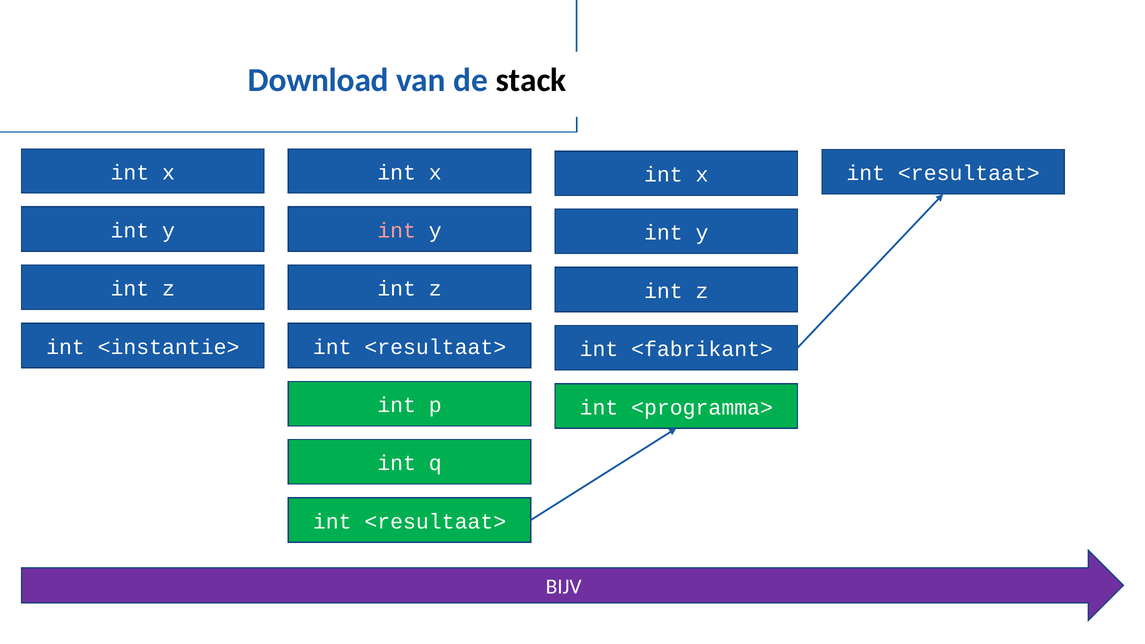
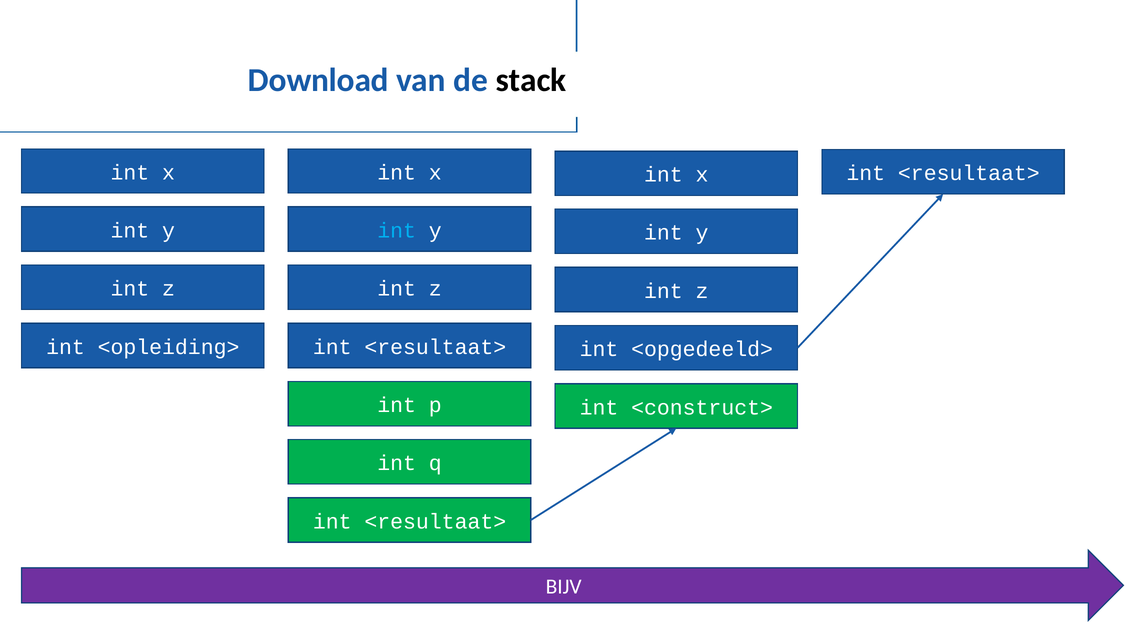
int colour: pink -> light blue (397, 231)
<instantie>: <instantie> -> <opleiding> (169, 347)
<fabrikant>: <fabrikant> -> <opgedeeld> (702, 349)
<programma>: <programma> -> <construct> (702, 408)
